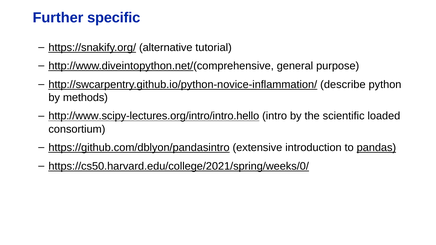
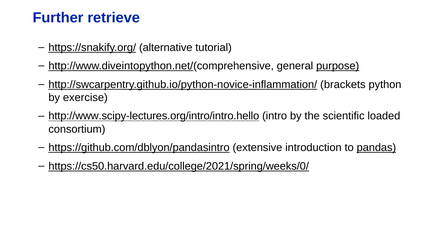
specific: specific -> retrieve (114, 18)
purpose underline: none -> present (338, 66)
describe: describe -> brackets (343, 85)
methods: methods -> exercise (85, 98)
